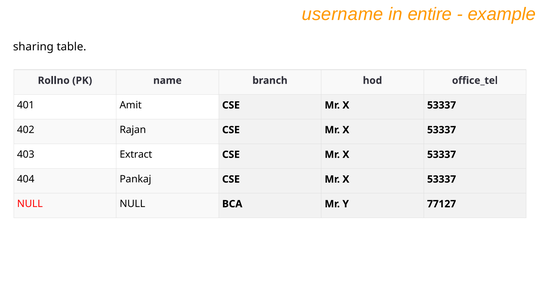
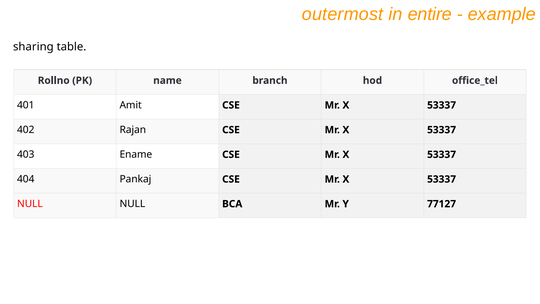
username: username -> outermost (343, 14)
Extract: Extract -> Ename (136, 154)
